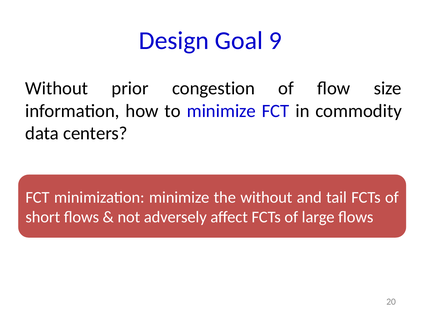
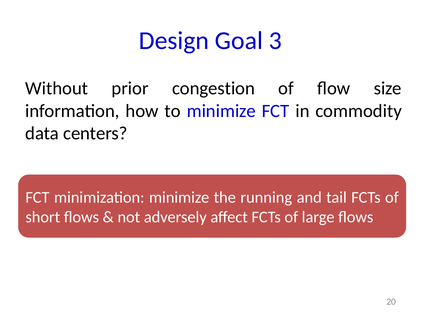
9: 9 -> 3 (275, 41)
the without: without -> running (266, 197)
